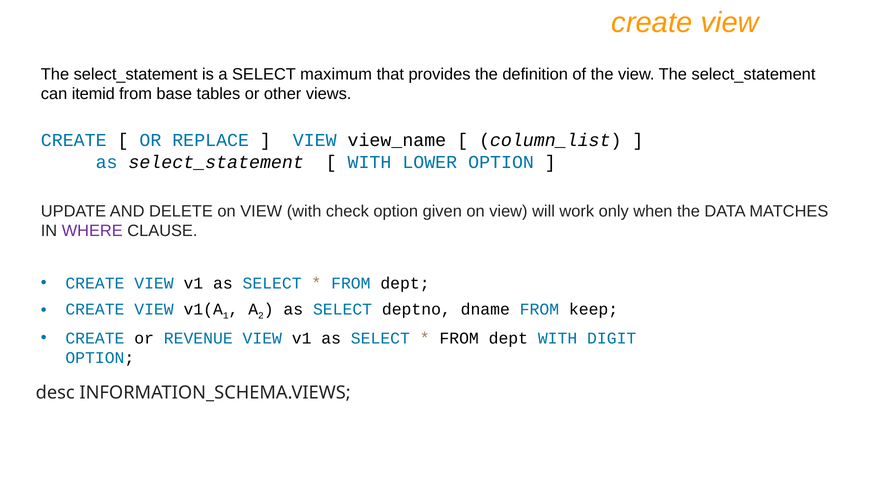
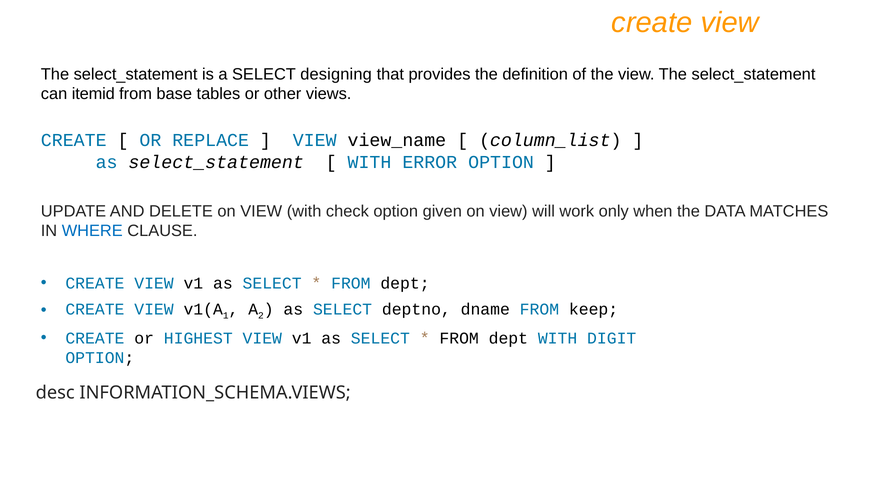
maximum: maximum -> designing (336, 74)
LOWER: LOWER -> ERROR (430, 162)
WHERE colour: purple -> blue (92, 231)
REVENUE: REVENUE -> HIGHEST (198, 338)
